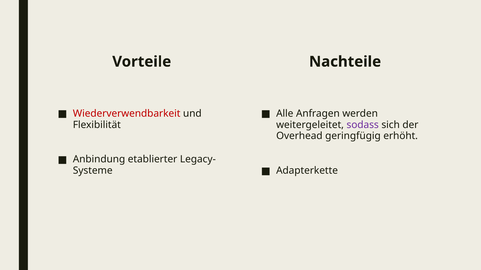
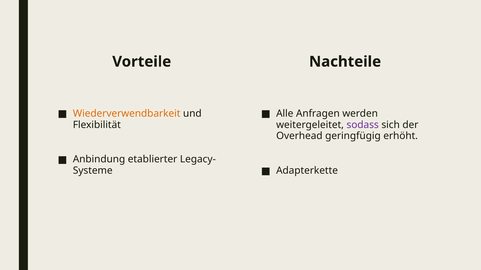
Wiederverwendbarkeit colour: red -> orange (127, 114)
